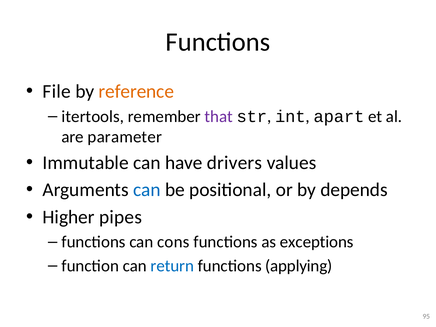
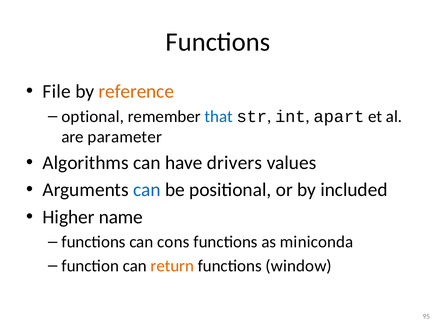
itertools: itertools -> optional (93, 117)
that colour: purple -> blue (219, 117)
Immutable: Immutable -> Algorithms (86, 163)
depends: depends -> included (354, 190)
pipes: pipes -> name (121, 217)
exceptions: exceptions -> miniconda (317, 242)
return colour: blue -> orange (172, 266)
applying: applying -> window (299, 266)
